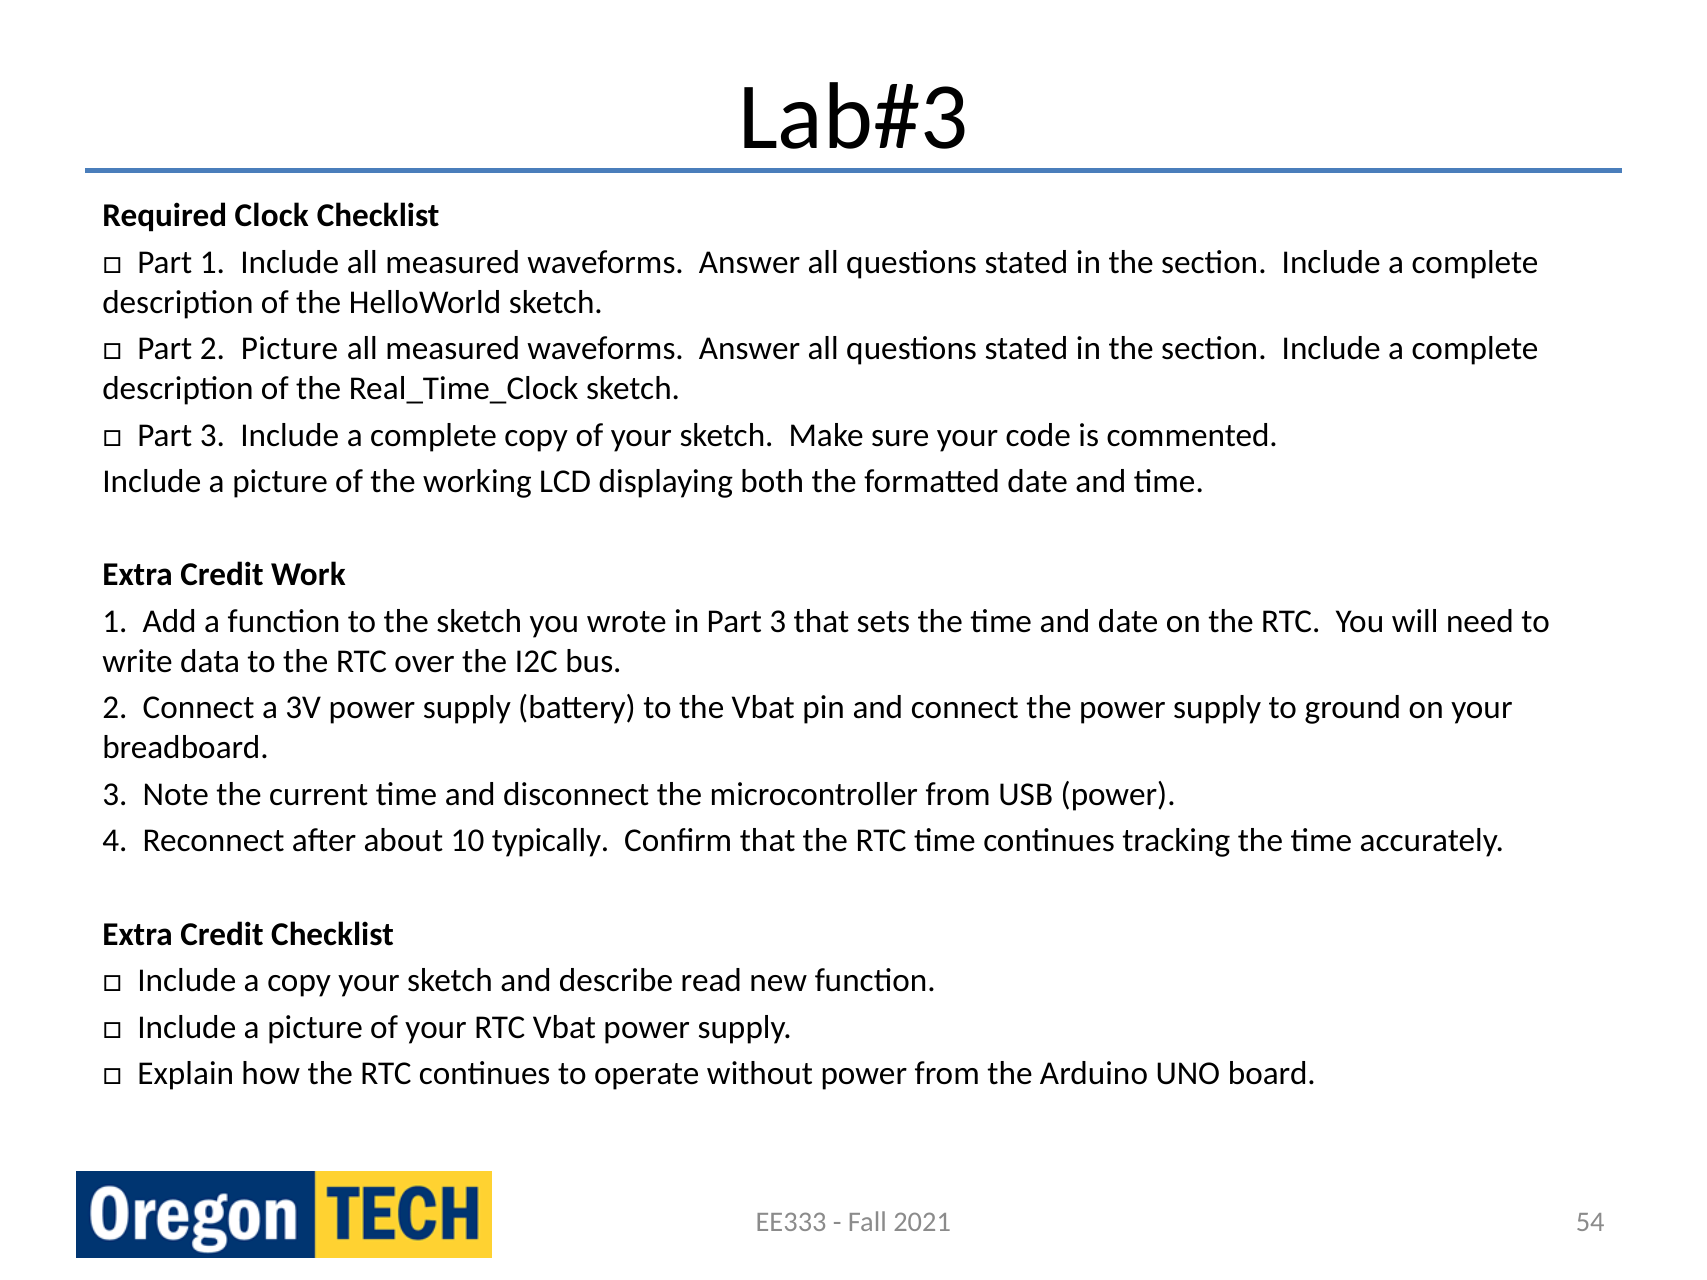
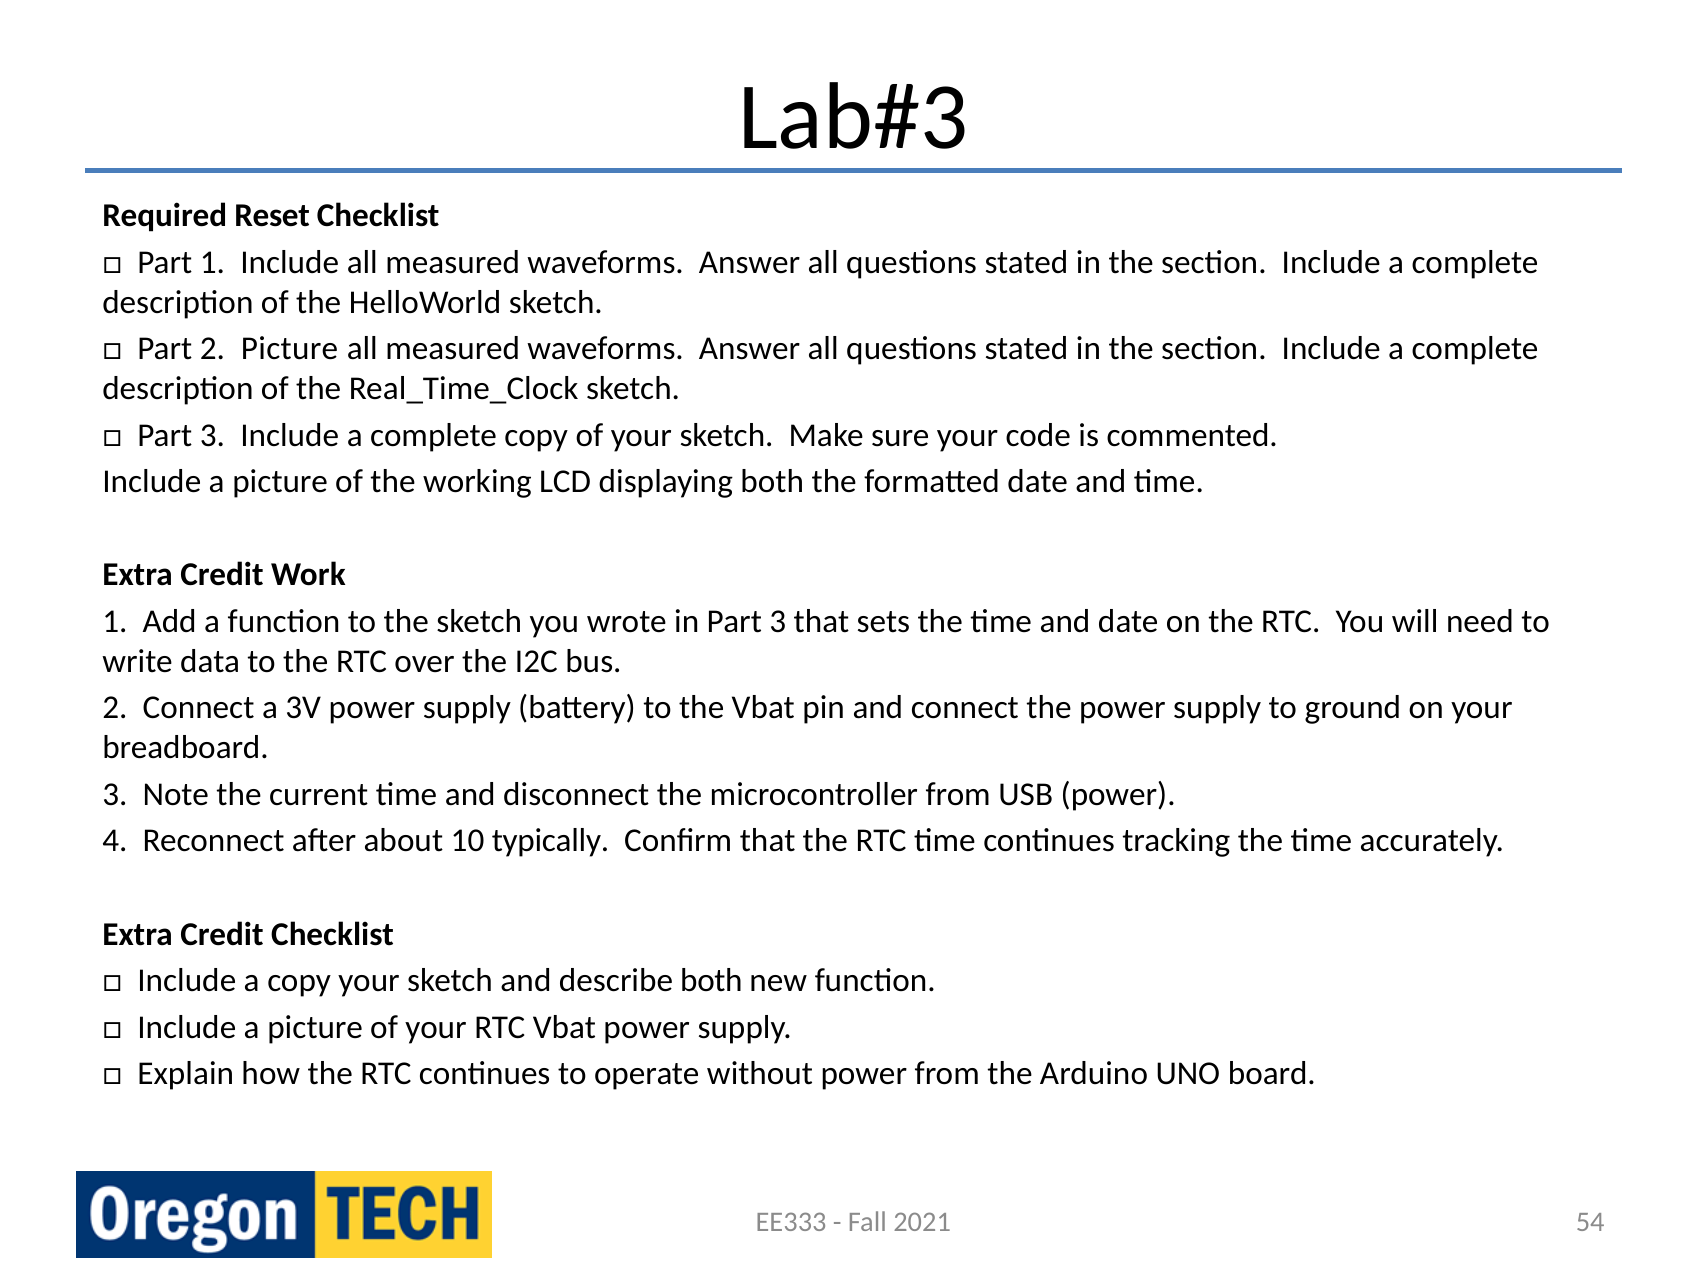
Clock: Clock -> Reset (272, 216)
describe read: read -> both (711, 981)
